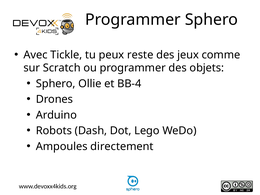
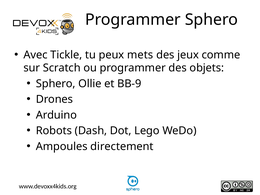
reste: reste -> mets (140, 55)
BB-4: BB-4 -> BB-9 (129, 84)
